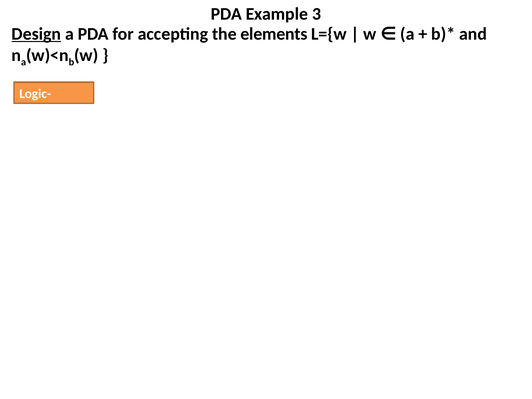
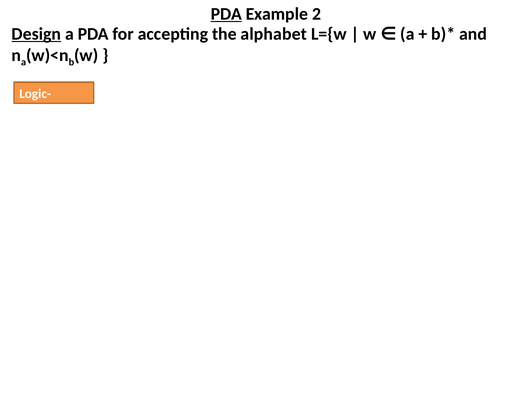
PDA underline: none -> present (226, 14)
3: 3 -> 2 (317, 14)
elements: elements -> alphabet (274, 34)
